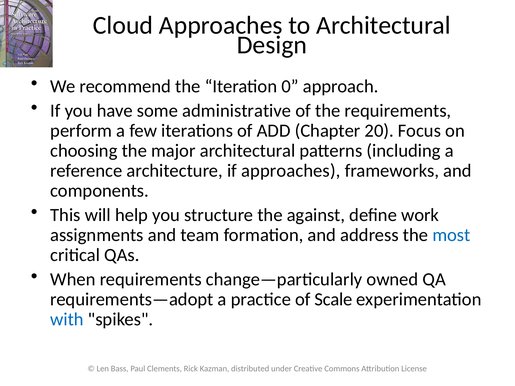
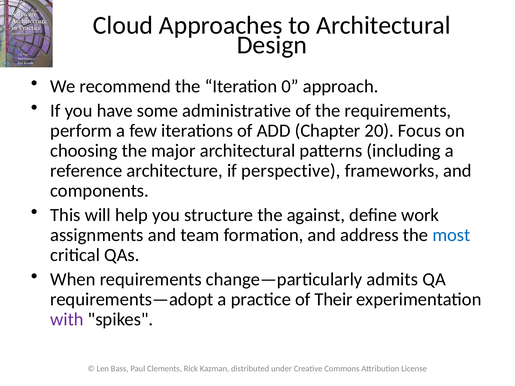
if approaches: approaches -> perspective (291, 171)
owned: owned -> admits (392, 279)
Scale: Scale -> Their (334, 300)
with colour: blue -> purple (67, 320)
